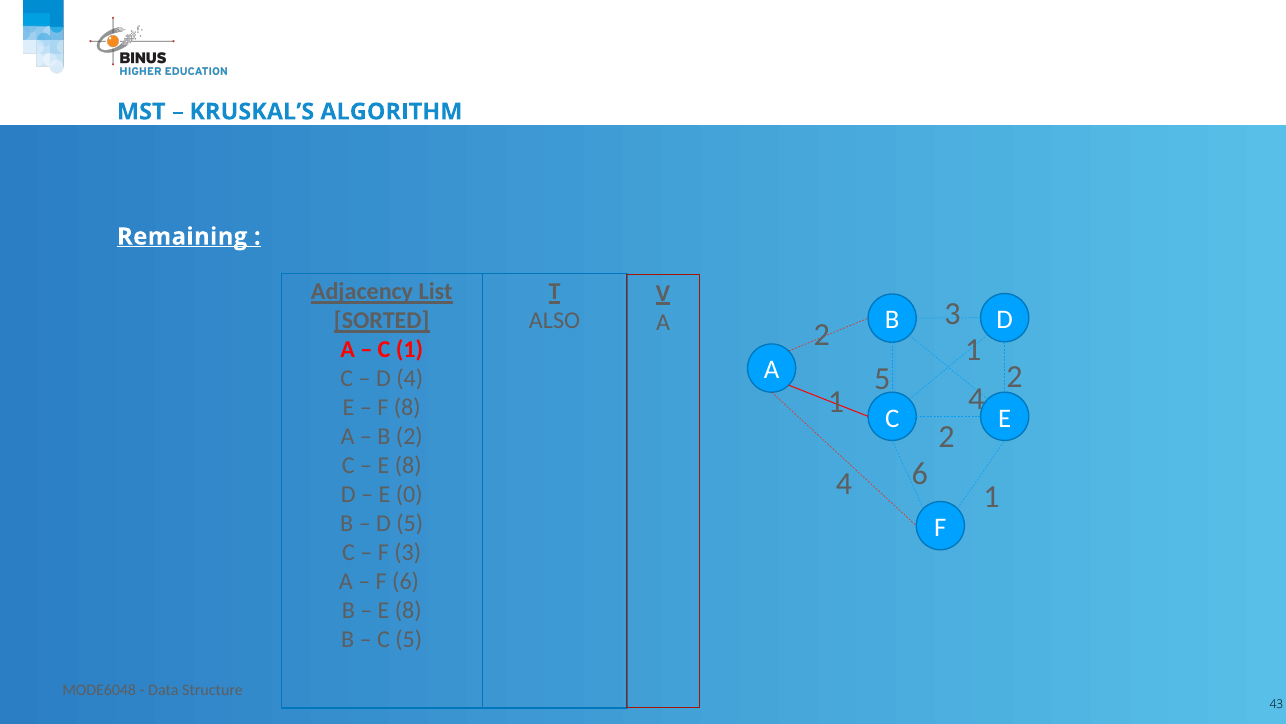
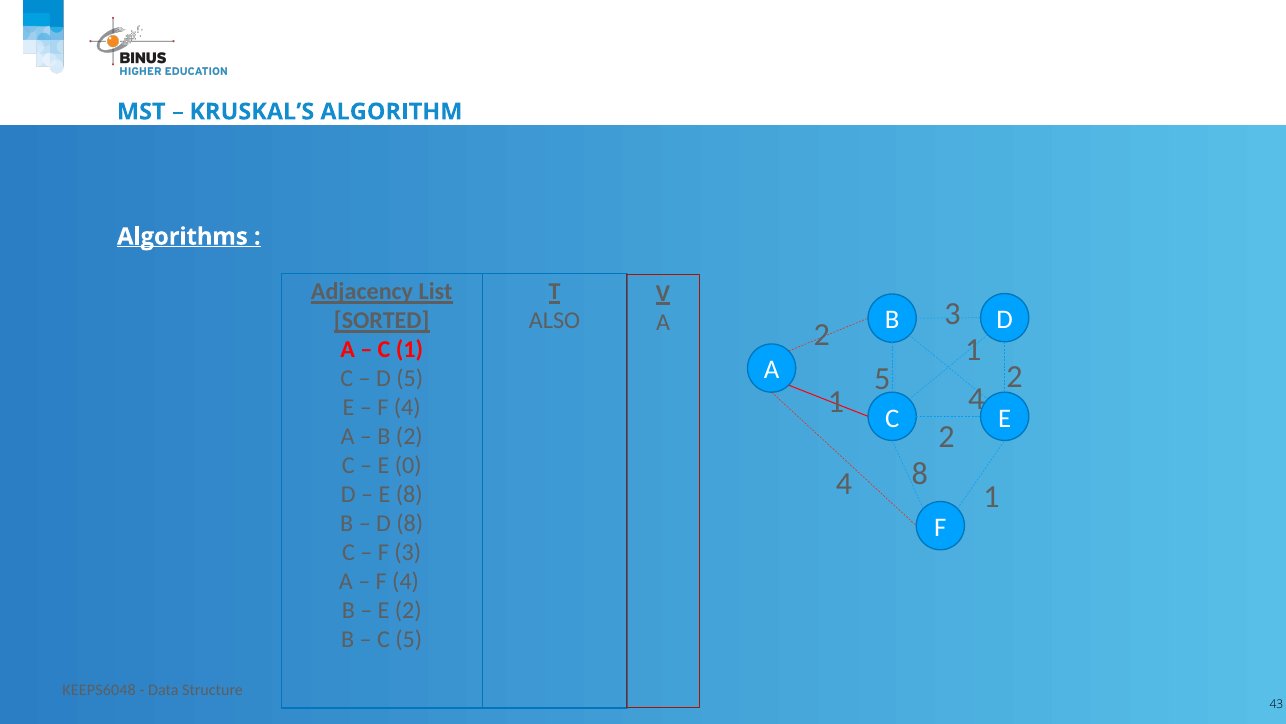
Remaining: Remaining -> Algorithms (182, 236)
D 4: 4 -> 5 (410, 379)
8: 8 -> 4 (407, 408)
8: 8 -> 0 (408, 465)
4 6: 6 -> 8 (920, 474)
E 0: 0 -> 8 (409, 494)
D 5: 5 -> 8 (410, 523)
6: 6 -> 4 (406, 581)
8: 8 -> 2 (408, 610)
MODE6048: MODE6048 -> KEEPS6048 (99, 690)
